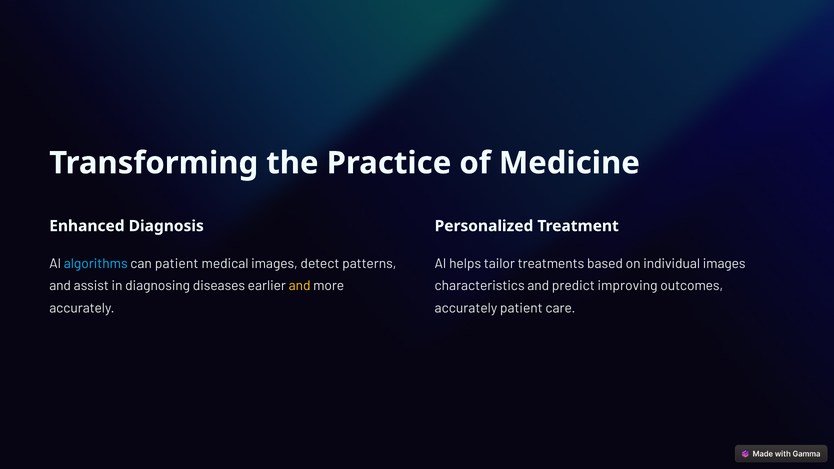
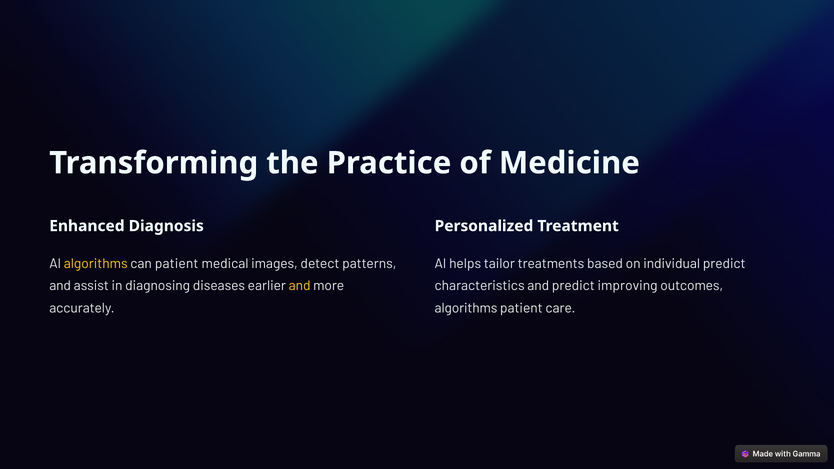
algorithms colour: light blue -> yellow (96, 264)
individual images: images -> predict (724, 264)
accurately: accurately -> algorithms (466, 308)
